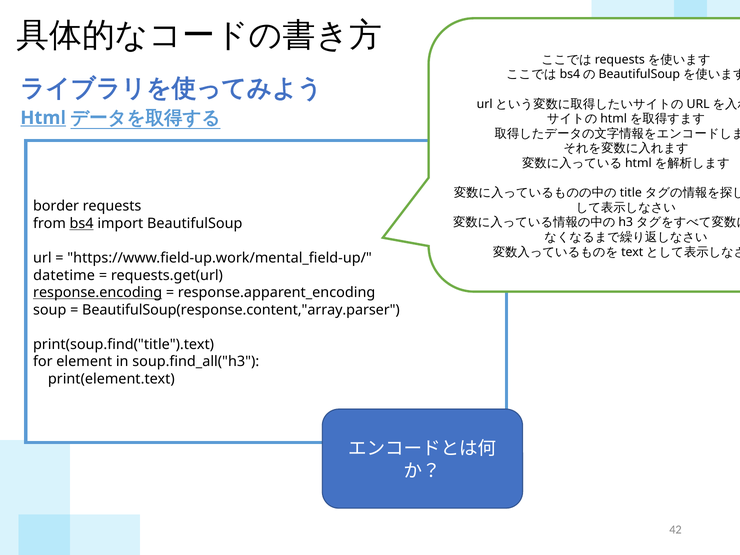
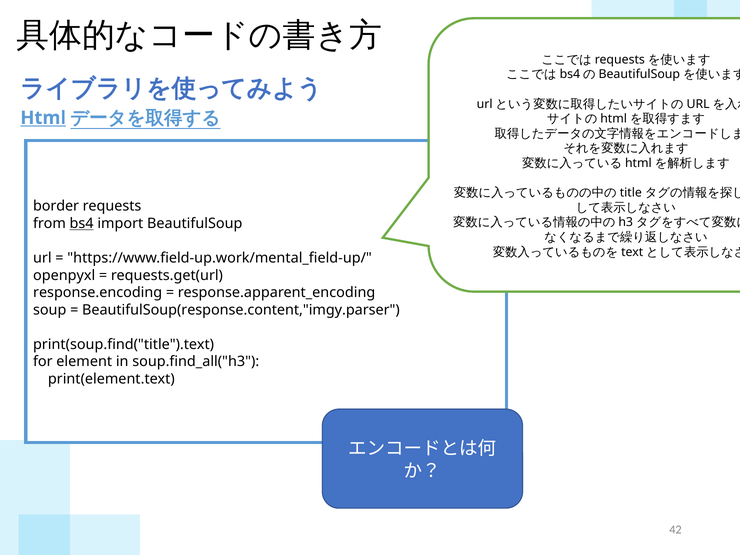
datetime: datetime -> openpyxl (64, 275)
response.encoding underline: present -> none (98, 293)
BeautifulSoup(response.content,"array.parser: BeautifulSoup(response.content,"array.parser -> BeautifulSoup(response.content,"imgy.parser (241, 310)
